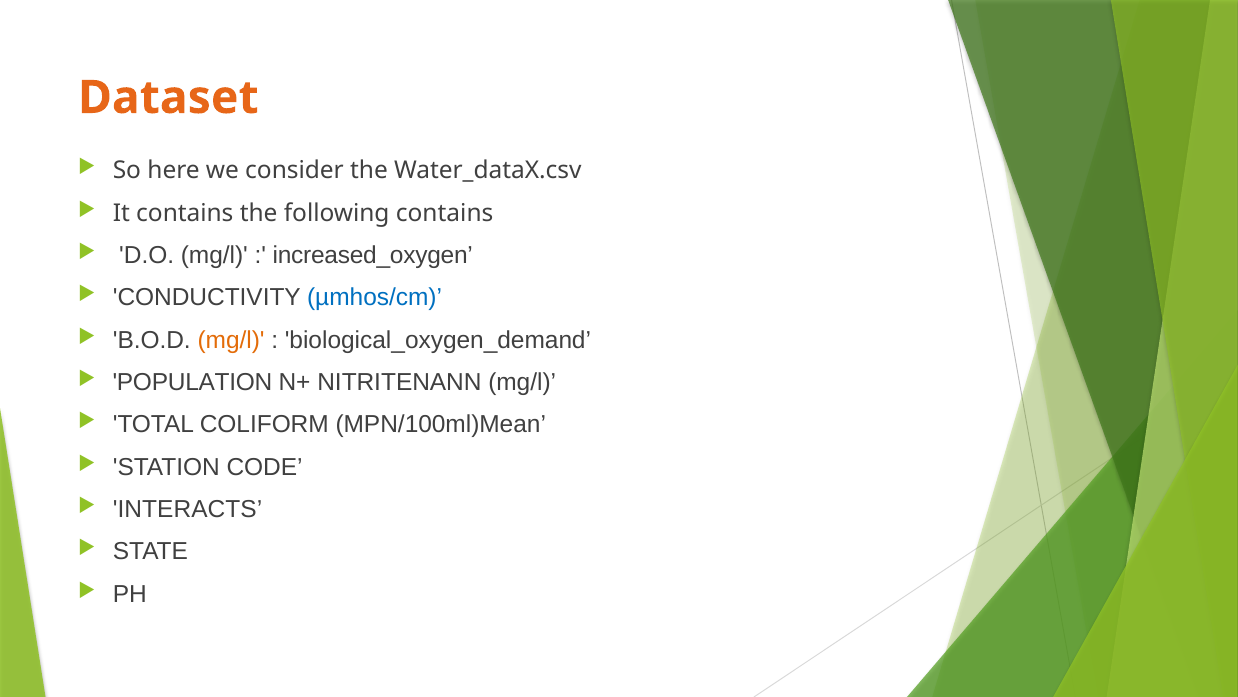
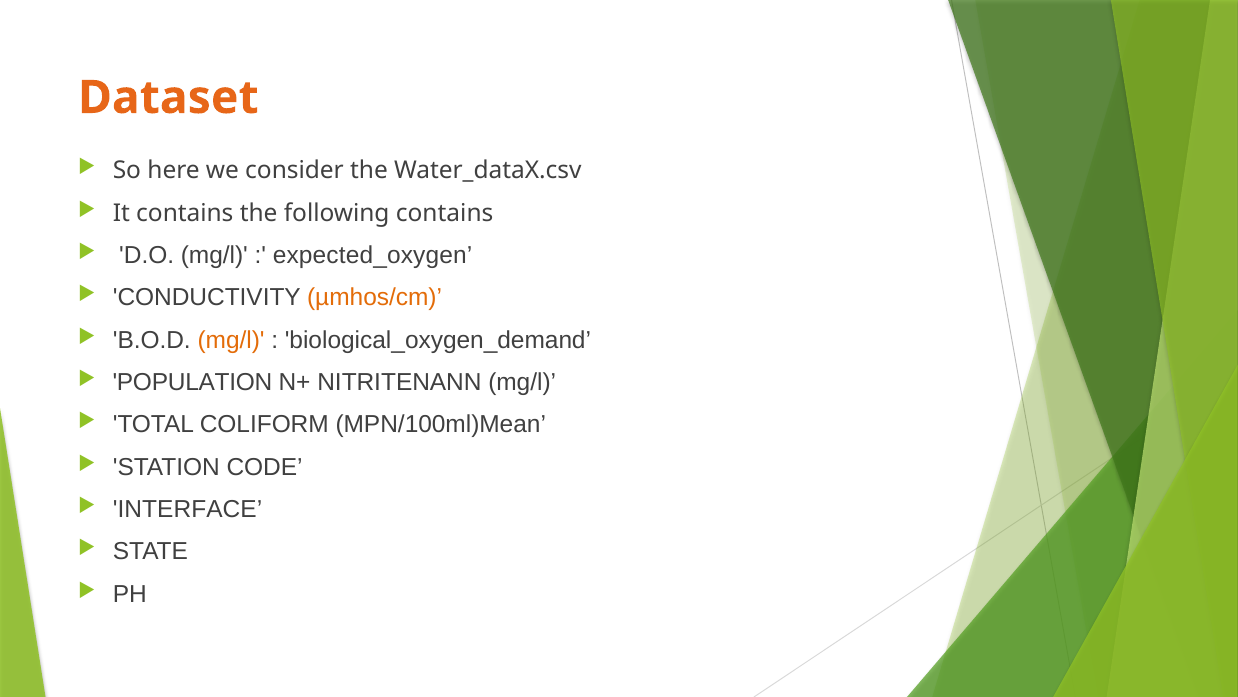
increased_oxygen: increased_oxygen -> expected_oxygen (373, 255)
µmhos/cm colour: blue -> orange (375, 298)
INTERACTS: INTERACTS -> INTERFACE (188, 509)
